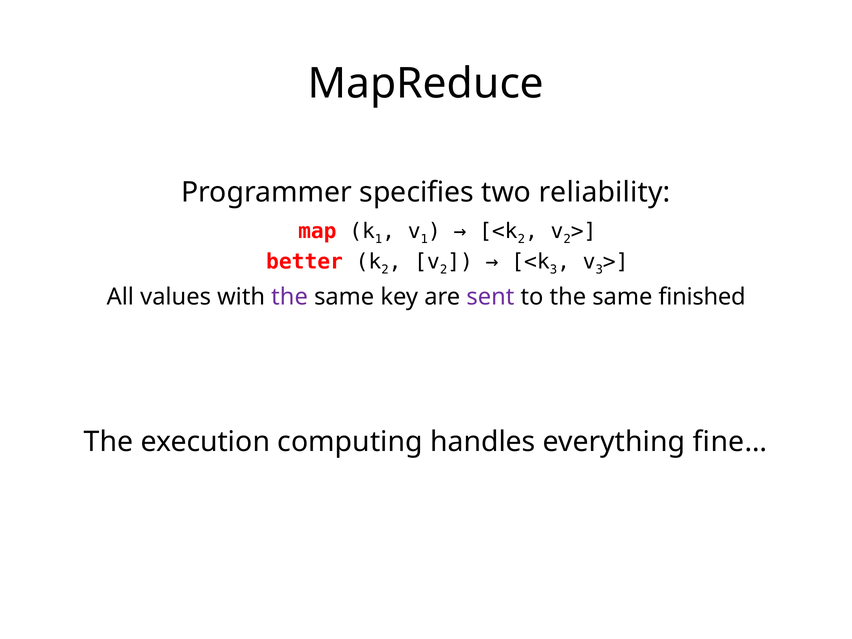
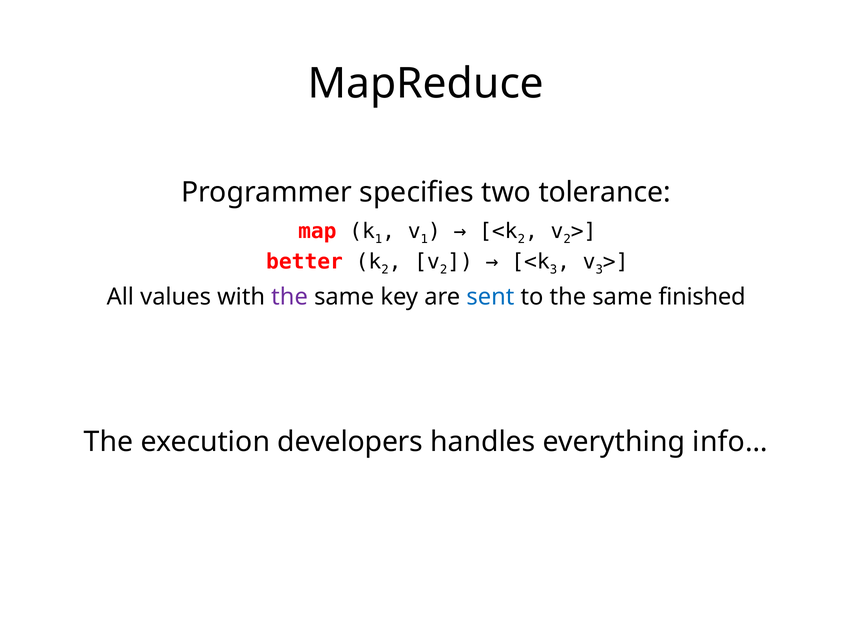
reliability: reliability -> tolerance (605, 193)
sent colour: purple -> blue (490, 297)
computing: computing -> developers (350, 442)
fine…: fine… -> info… (730, 442)
